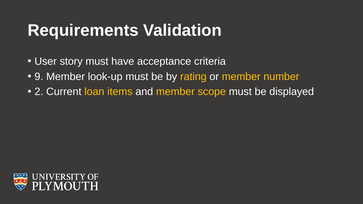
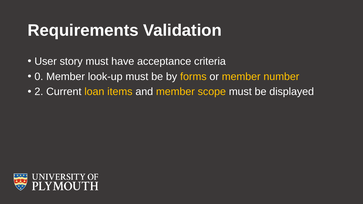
9: 9 -> 0 (39, 77)
rating: rating -> forms (193, 77)
